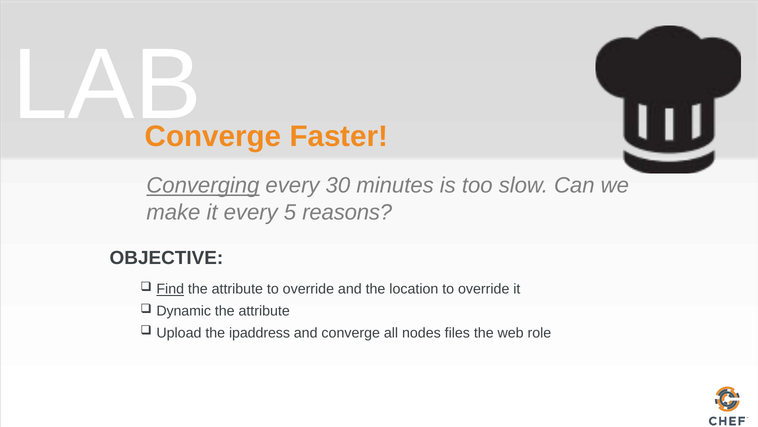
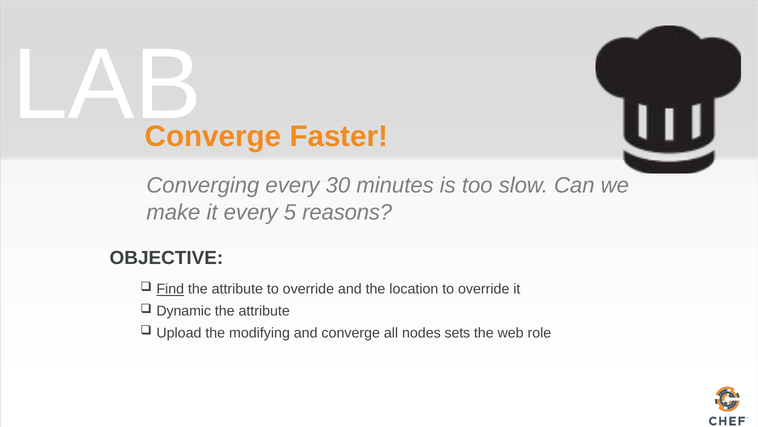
Converging underline: present -> none (203, 185)
ipaddress: ipaddress -> modifying (259, 332)
files: files -> sets (457, 332)
